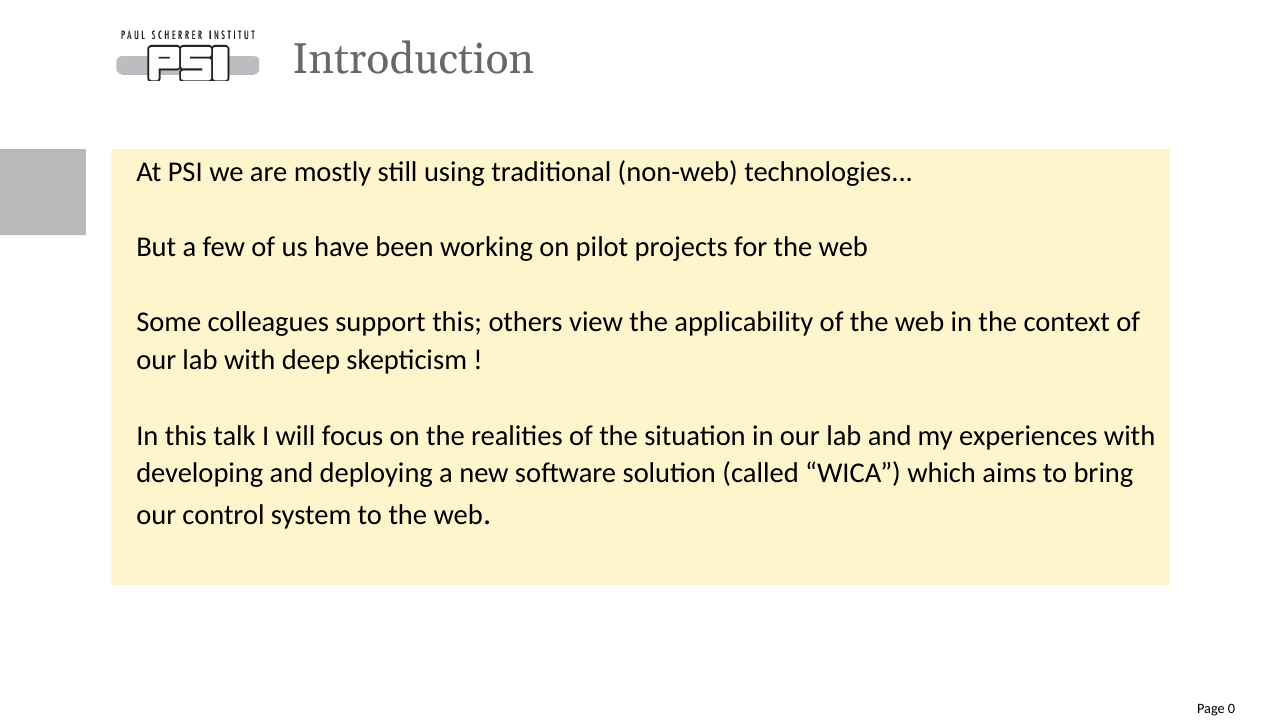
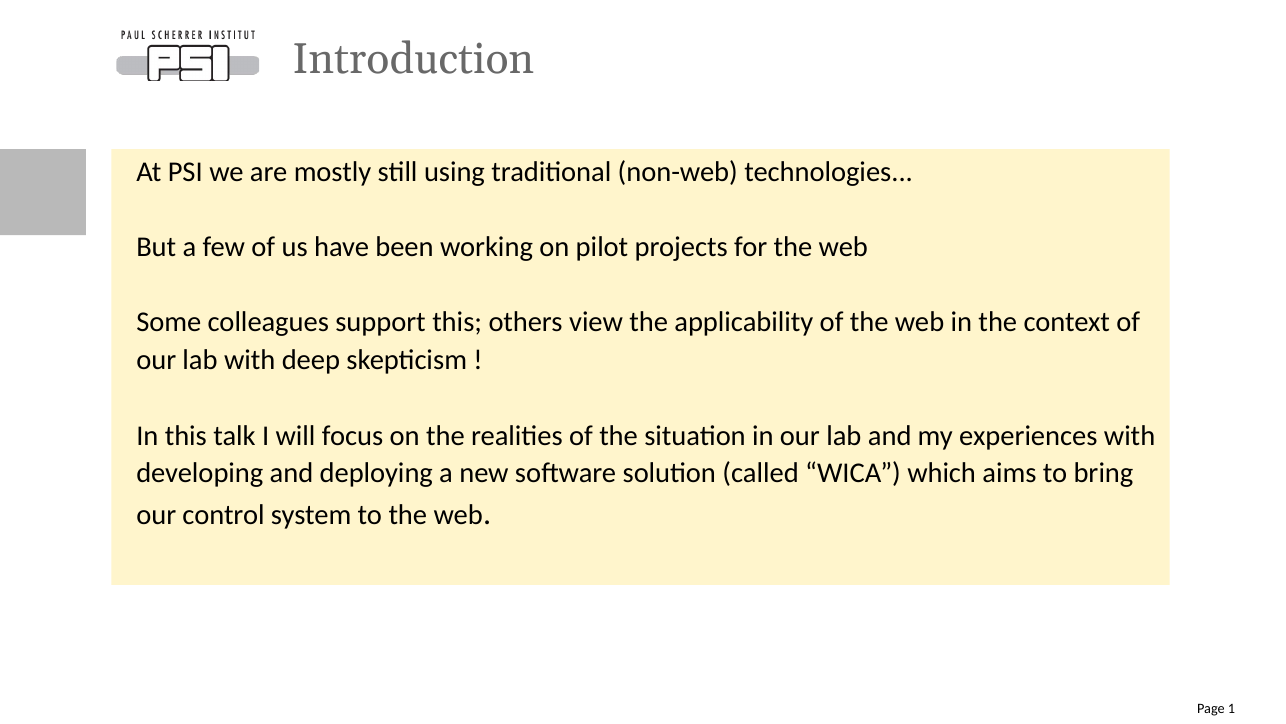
0: 0 -> 1 (1232, 708)
